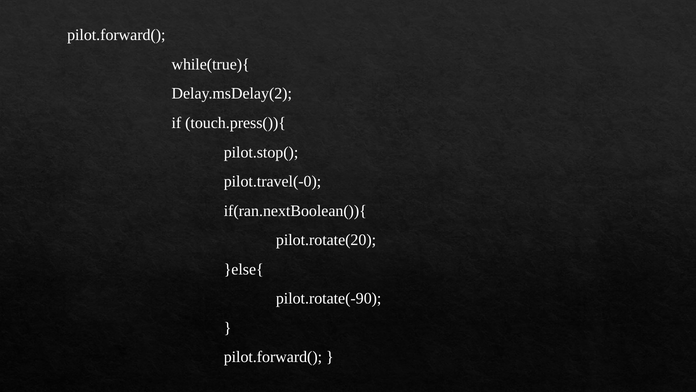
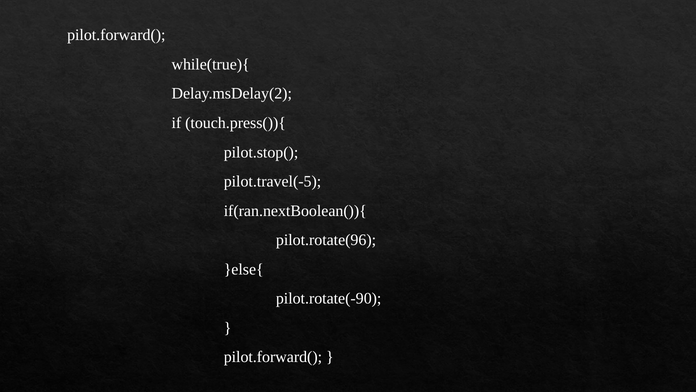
pilot.travel(-0: pilot.travel(-0 -> pilot.travel(-5 (273, 181)
pilot.rotate(20: pilot.rotate(20 -> pilot.rotate(96 (326, 240)
